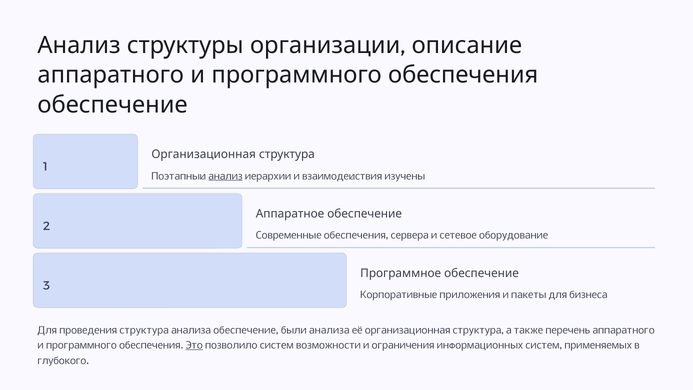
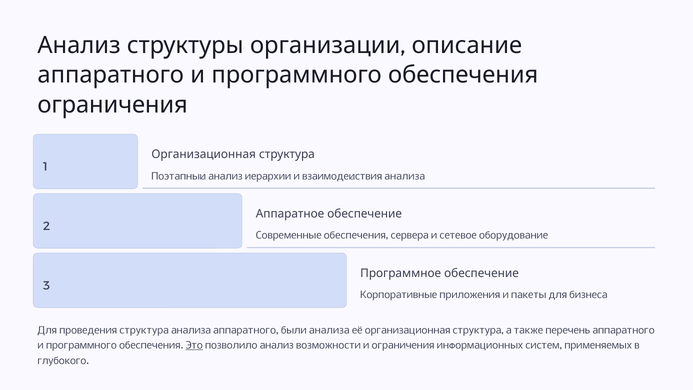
обеспечение: обеспечение -> ограничения (113, 105)
анализ underline: present -> none (225, 176)
взаимодействия изучены: изучены -> анализа (405, 176)
анализа обеспечение: обеспечение -> аппаратного (246, 330)
позволило систем: систем -> анализ (277, 346)
